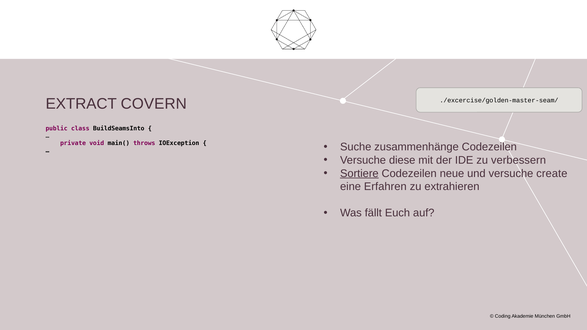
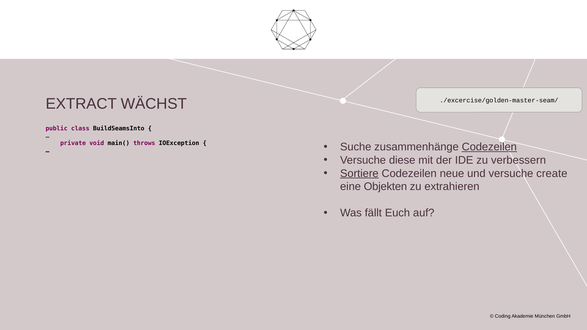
COVERN: COVERN -> WÄCHST (154, 104)
Codezeilen underline: none -> present (489, 147)
Erfahren: Erfahren -> Objekten (385, 187)
